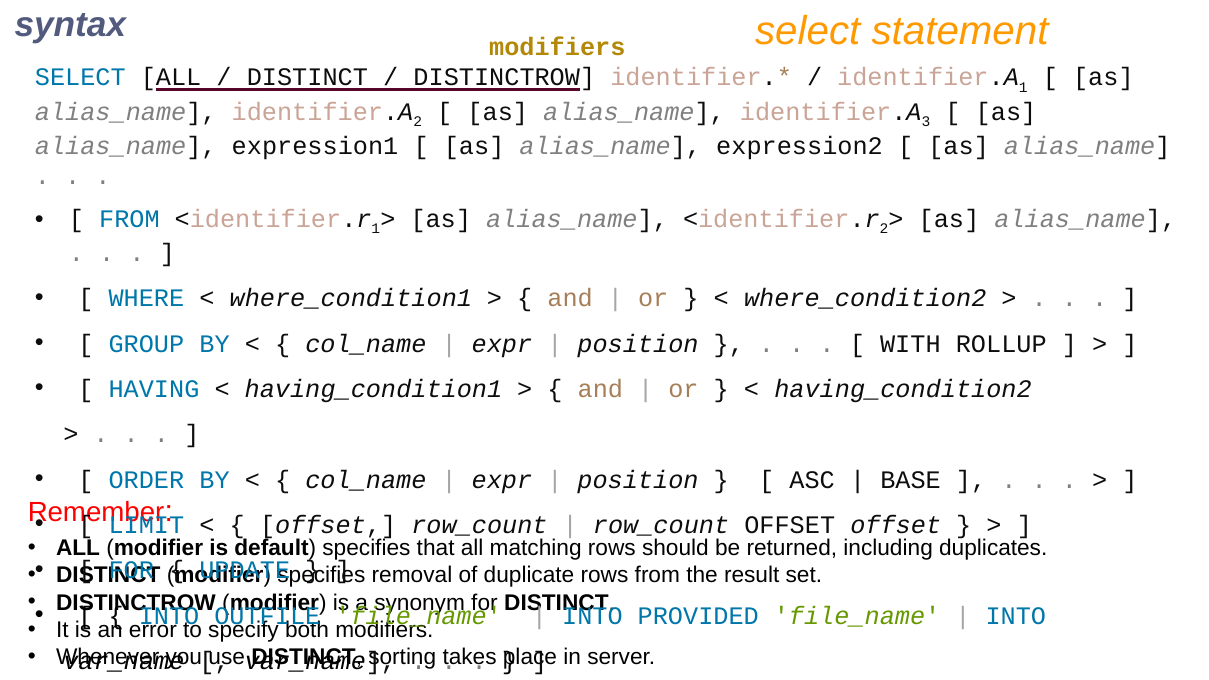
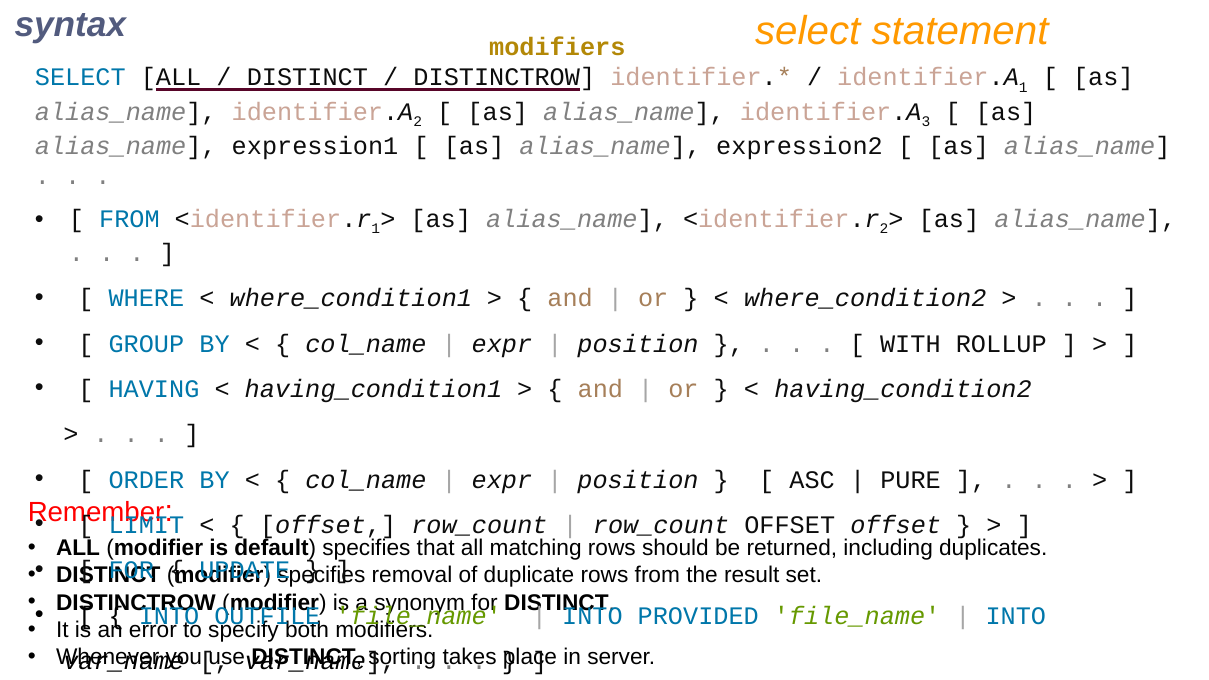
BASE: BASE -> PURE (911, 480)
